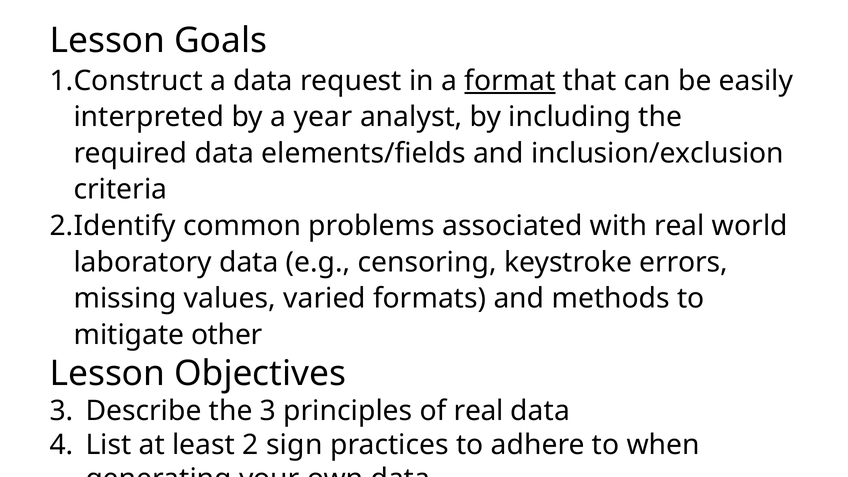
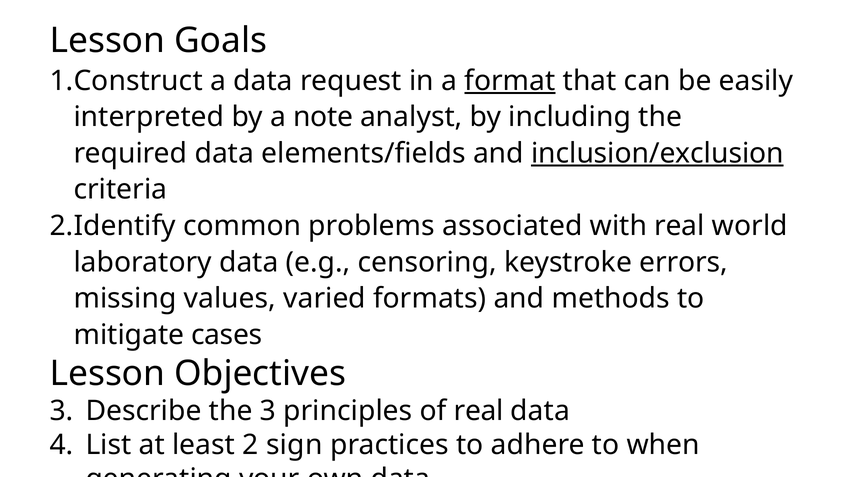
year: year -> note (323, 117)
inclusion/exclusion underline: none -> present (657, 153)
other: other -> cases (227, 335)
